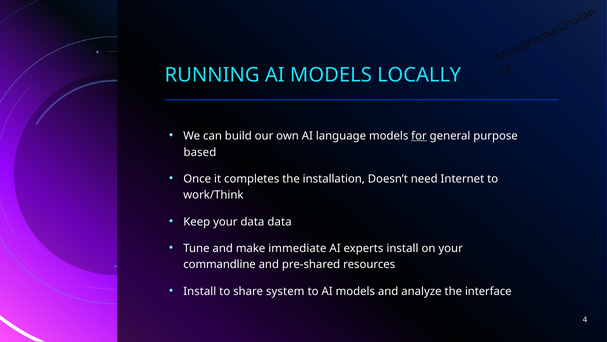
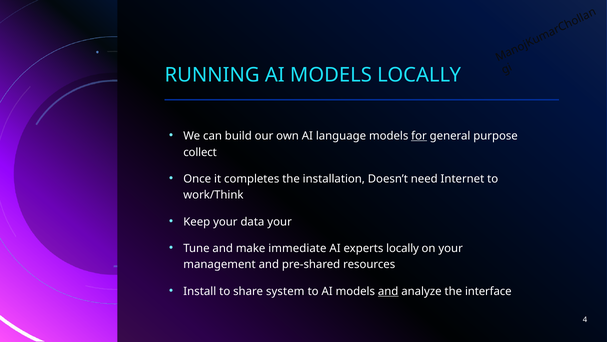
based: based -> collect (200, 152)
data data: data -> your (280, 221)
experts install: install -> locally (403, 248)
commandline: commandline -> management (219, 264)
and underline: none -> present (388, 291)
